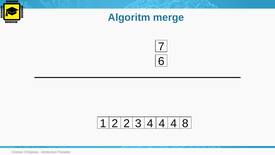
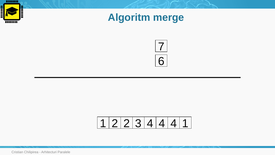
4 8: 8 -> 1 (185, 123)
